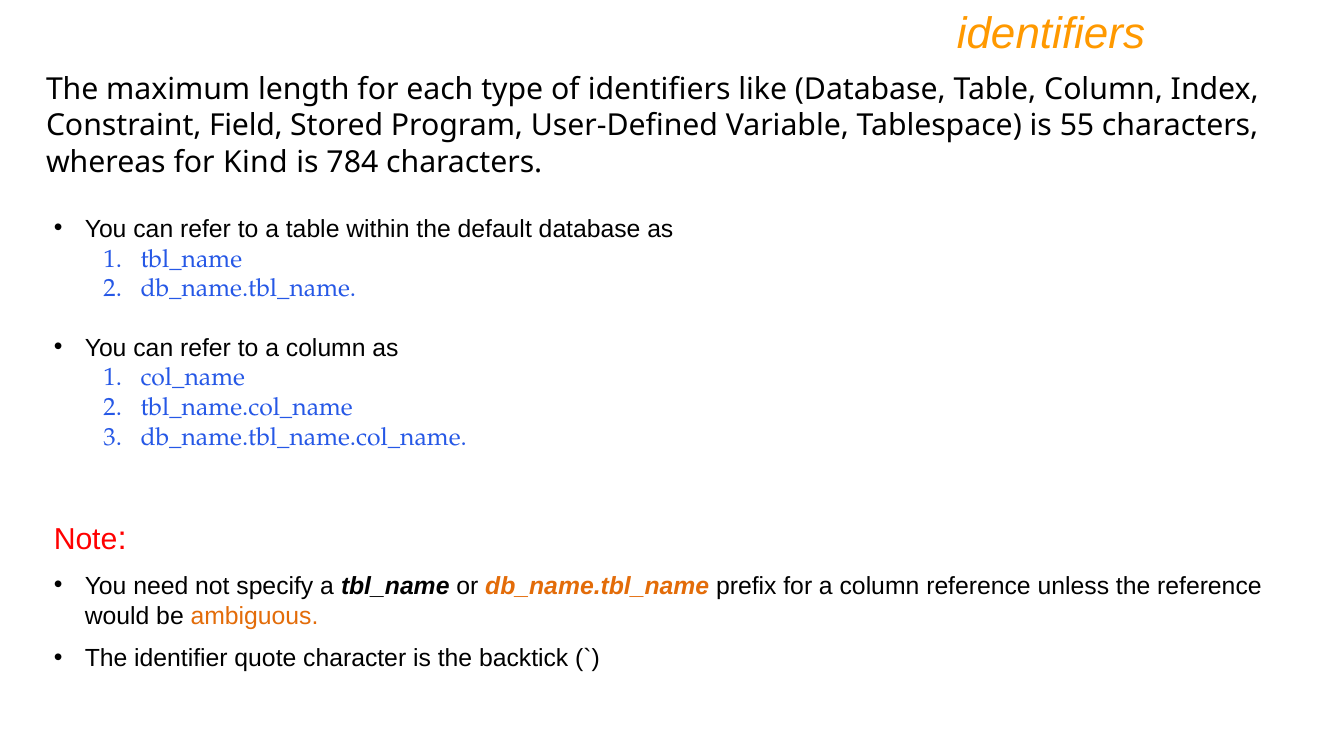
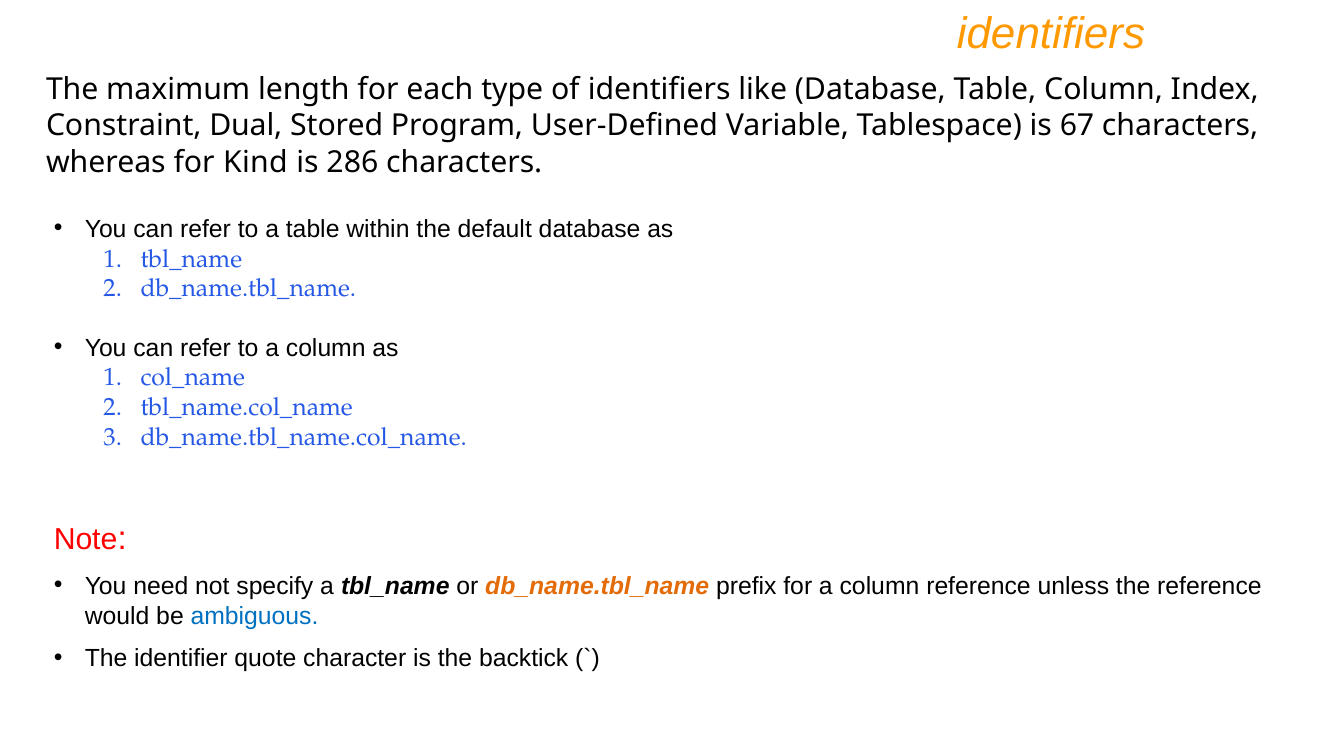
Field: Field -> Dual (246, 126)
55: 55 -> 67 (1077, 126)
784: 784 -> 286 (352, 162)
ambiguous colour: orange -> blue (254, 615)
